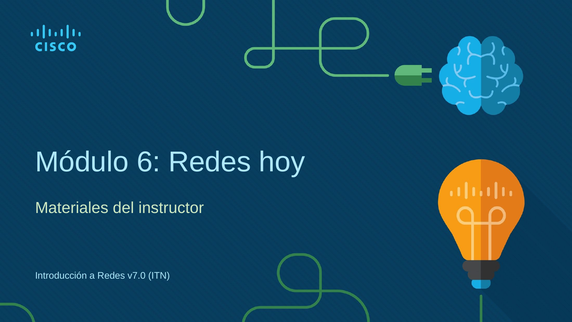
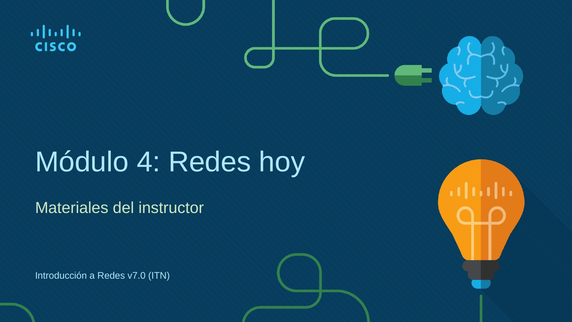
6: 6 -> 4 (149, 162)
